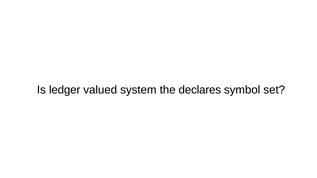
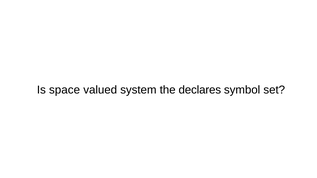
ledger: ledger -> space (65, 90)
